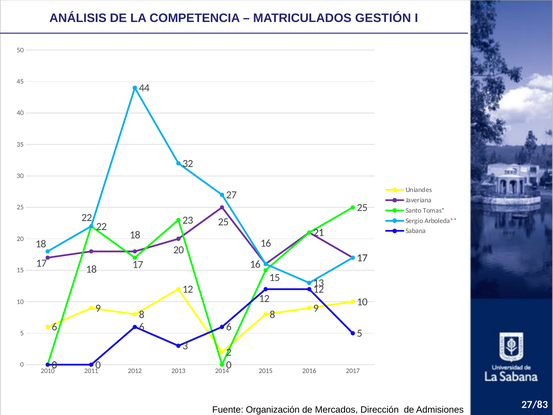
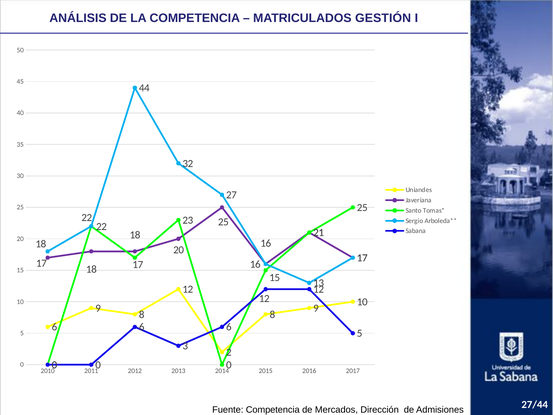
27/83: 27/83 -> 27/44 (535, 405)
Fuente Organización: Organización -> Competencia (273, 409)
